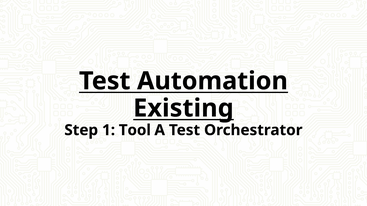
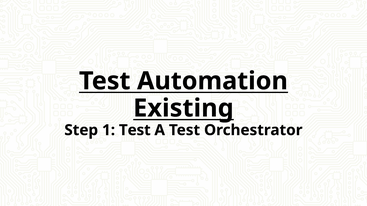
1 Tool: Tool -> Test (135, 130)
